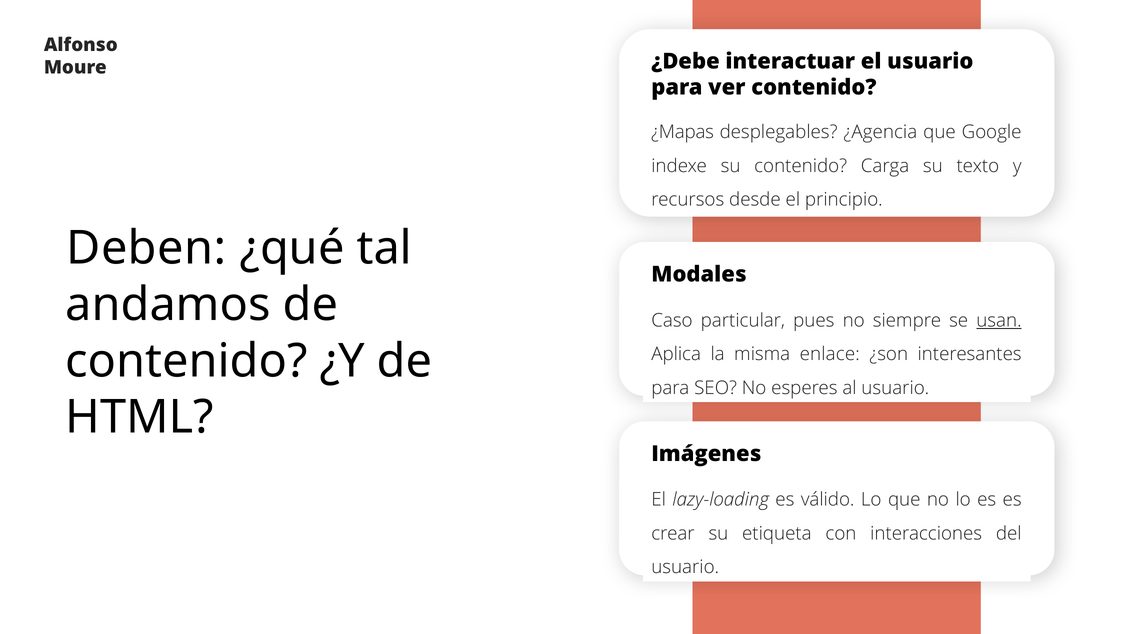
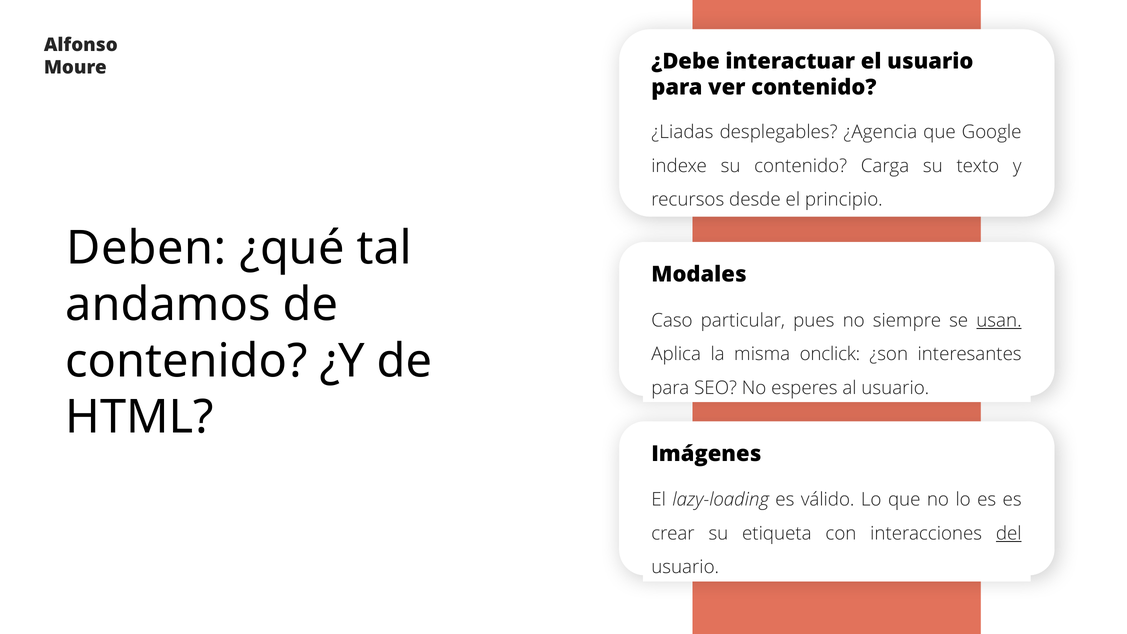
¿Mapas: ¿Mapas -> ¿Liadas (682, 132)
enlace: enlace -> onclick (830, 354)
del underline: none -> present (1009, 533)
